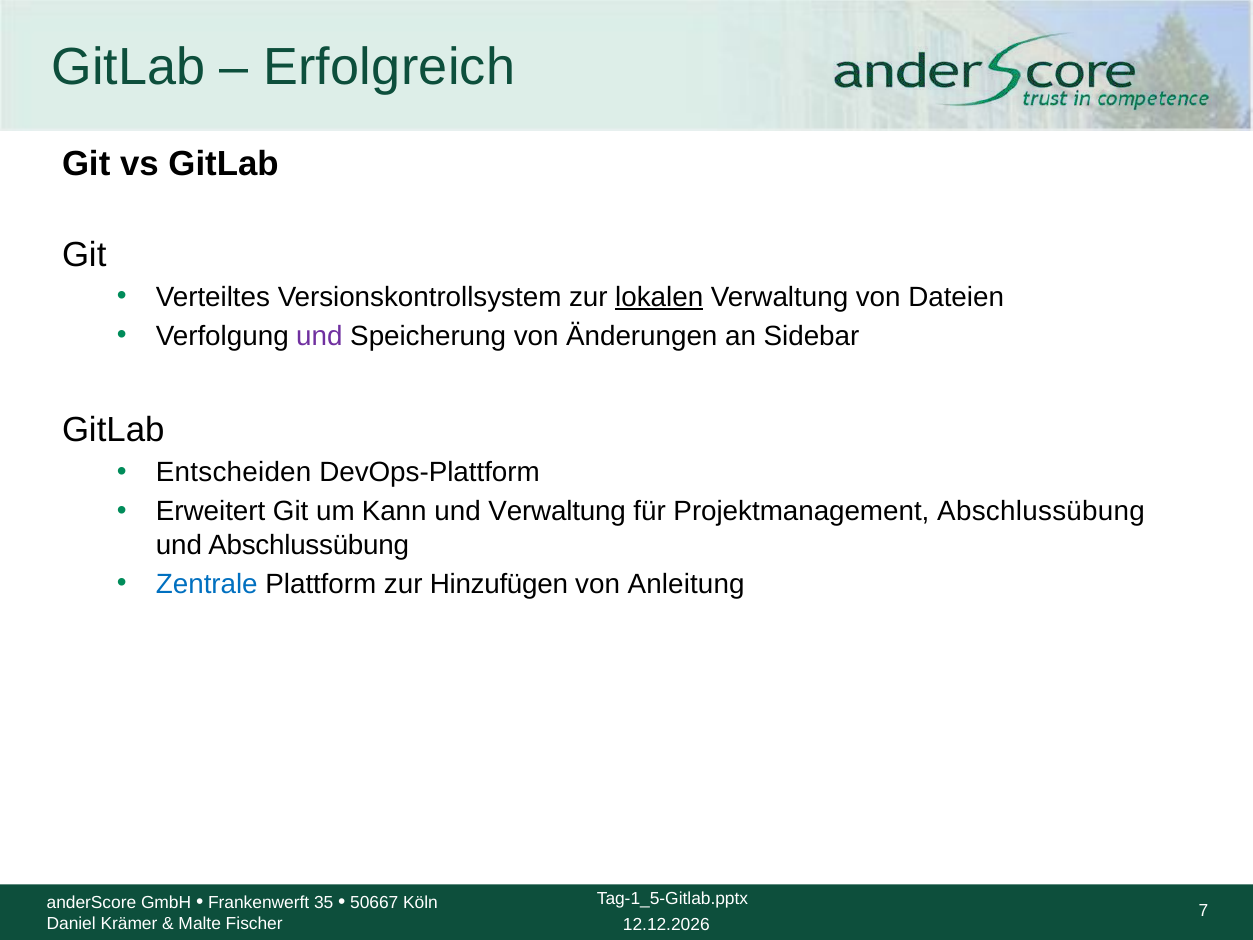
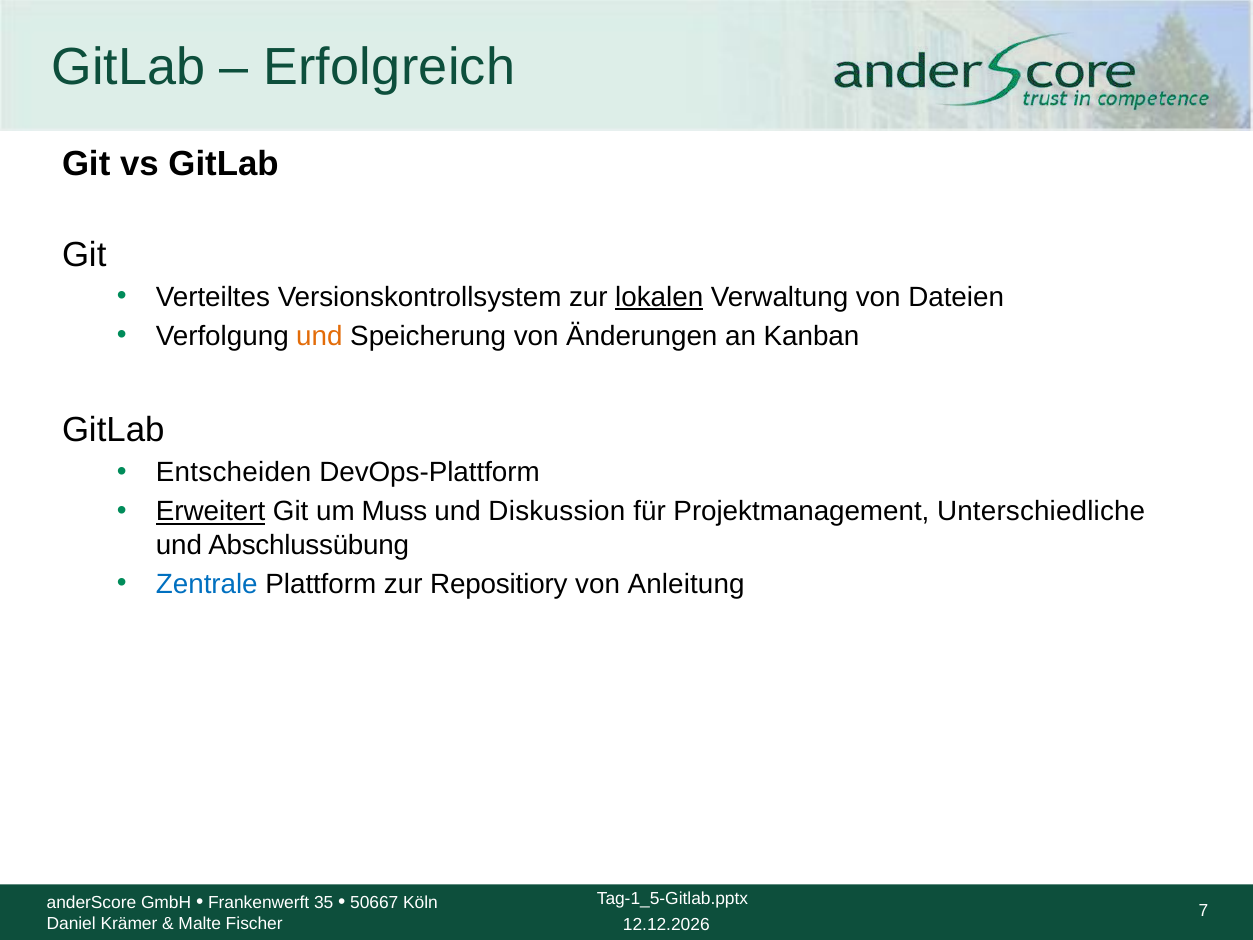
und colour: purple -> orange (319, 336)
Sidebar: Sidebar -> Kanban (812, 336)
Erweitert underline: none -> present (211, 512)
Kann: Kann -> Muss (394, 512)
und Verwaltung: Verwaltung -> Diskussion (557, 512)
Projektmanagement Abschlussübung: Abschlussübung -> Unterschiedliche (1041, 512)
Hinzufügen: Hinzufügen -> Repositiory (499, 584)
